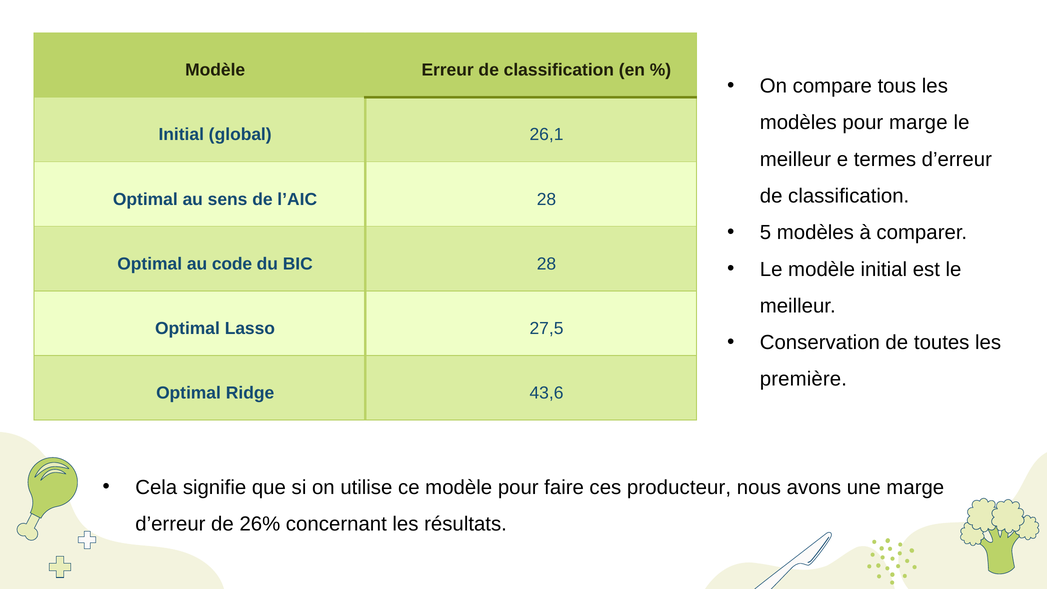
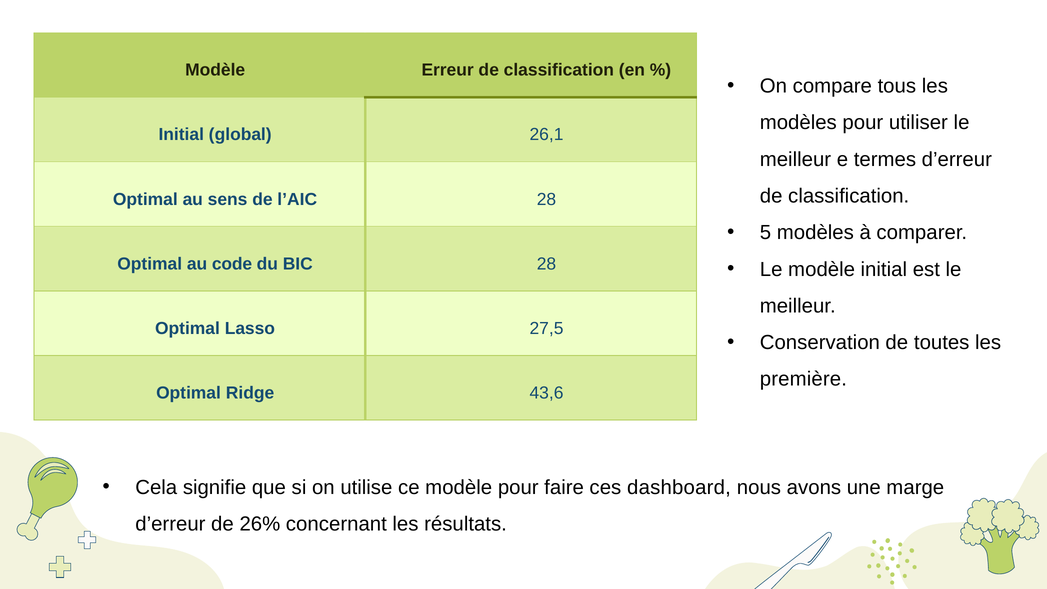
pour marge: marge -> utiliser (918, 123)
producteur: producteur -> dashboard (679, 487)
